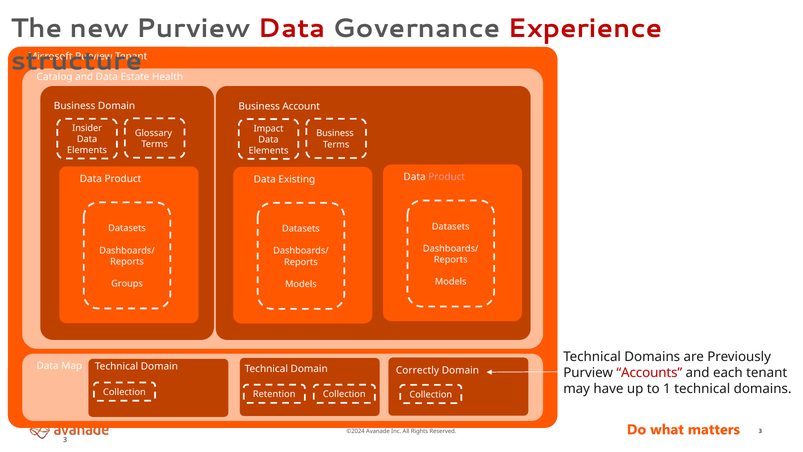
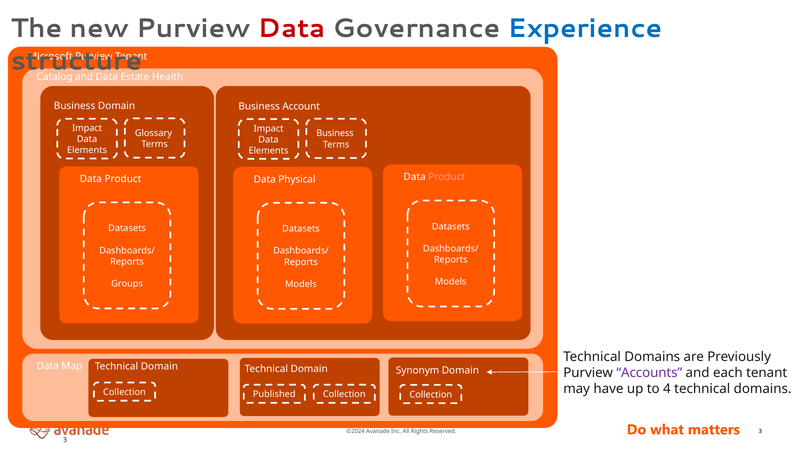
Experience colour: red -> blue (585, 29)
Insider: Insider -> Impact (87, 128)
Existing: Existing -> Physical (297, 179)
Correctly: Correctly -> Synonym (418, 370)
Accounts colour: red -> purple (649, 372)
1: 1 -> 4 (667, 389)
Retention: Retention -> Published (274, 394)
